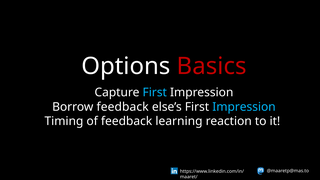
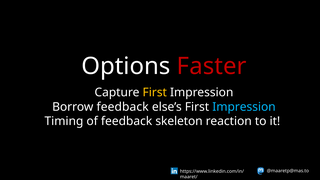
Basics: Basics -> Faster (212, 66)
First colour: light blue -> yellow (155, 92)
learning: learning -> skeleton (179, 121)
